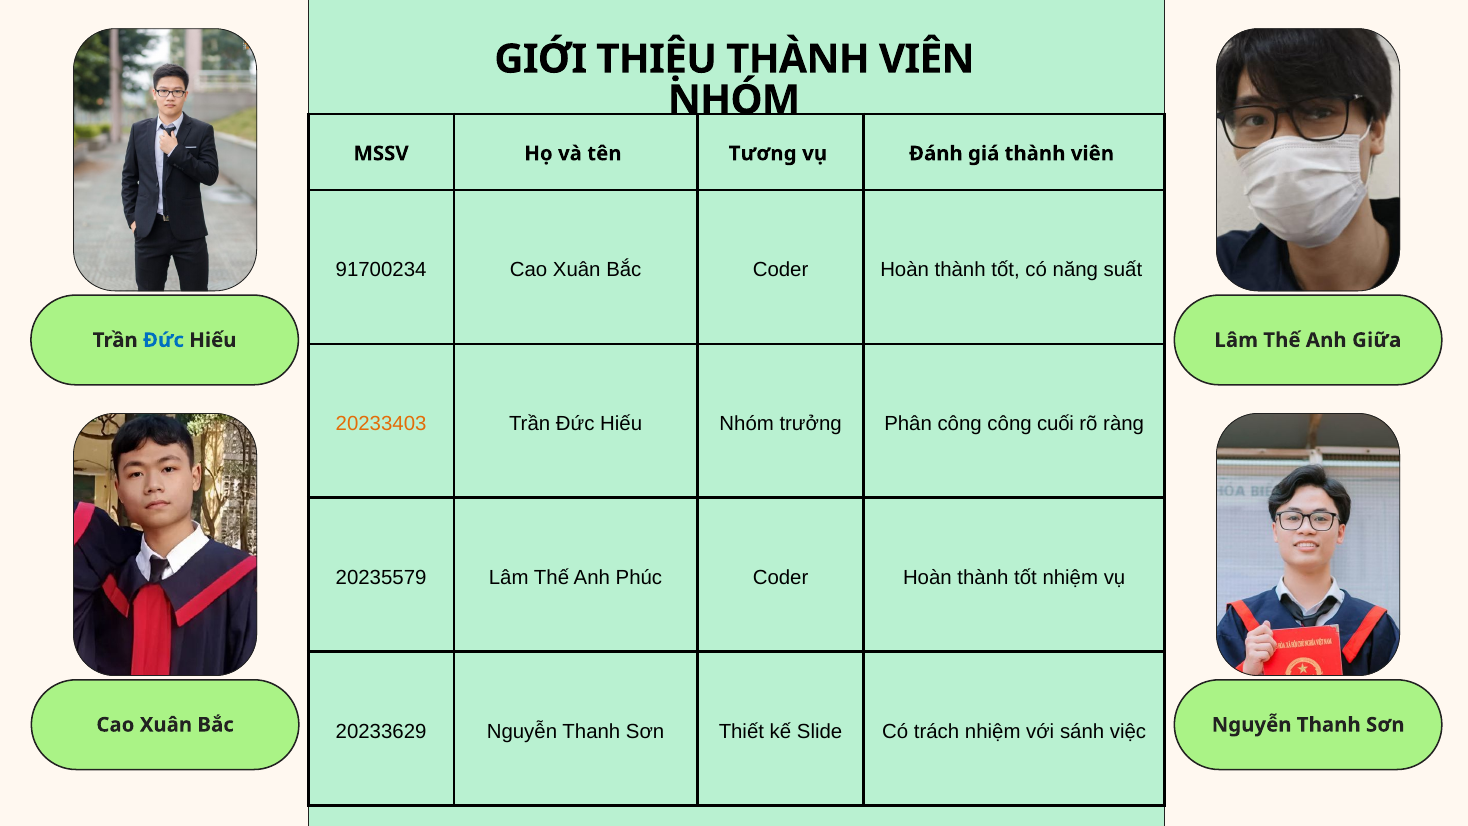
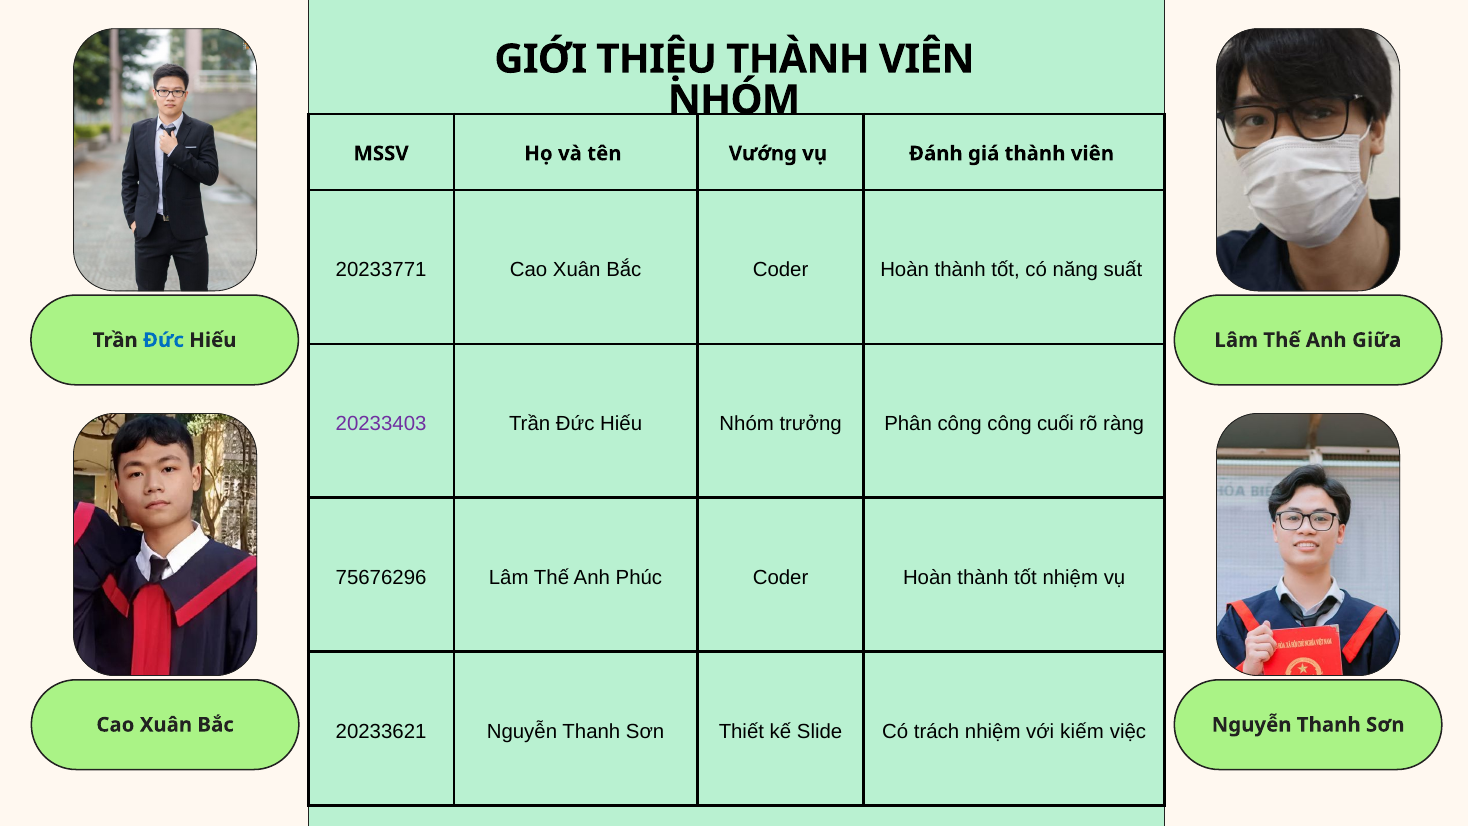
Tương: Tương -> Vướng (763, 154)
91700234: 91700234 -> 20233771 (381, 270)
20233403 colour: orange -> purple (381, 424)
20235579: 20235579 -> 75676296 (381, 578)
20233629: 20233629 -> 20233621 (381, 732)
sánh: sánh -> kiếm (1082, 732)
